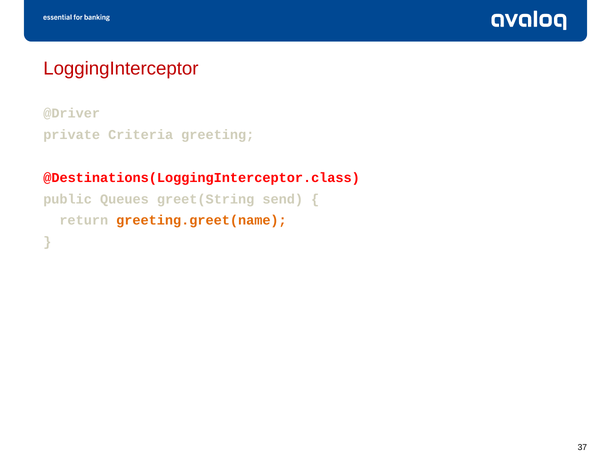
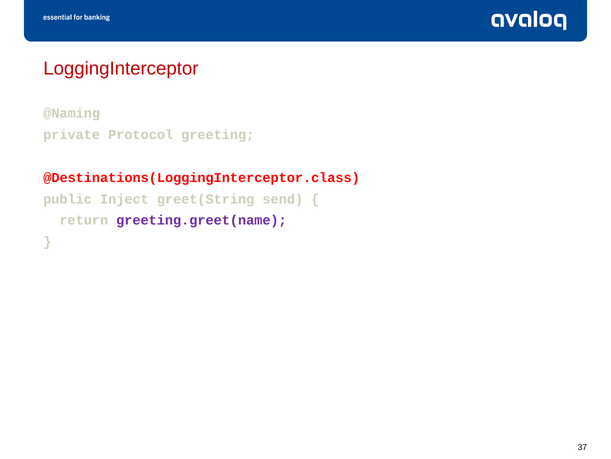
@Driver: @Driver -> @Naming (72, 113)
Criteria: Criteria -> Protocol (141, 135)
Queues: Queues -> Inject (124, 199)
greeting.greet(name colour: orange -> purple (201, 220)
